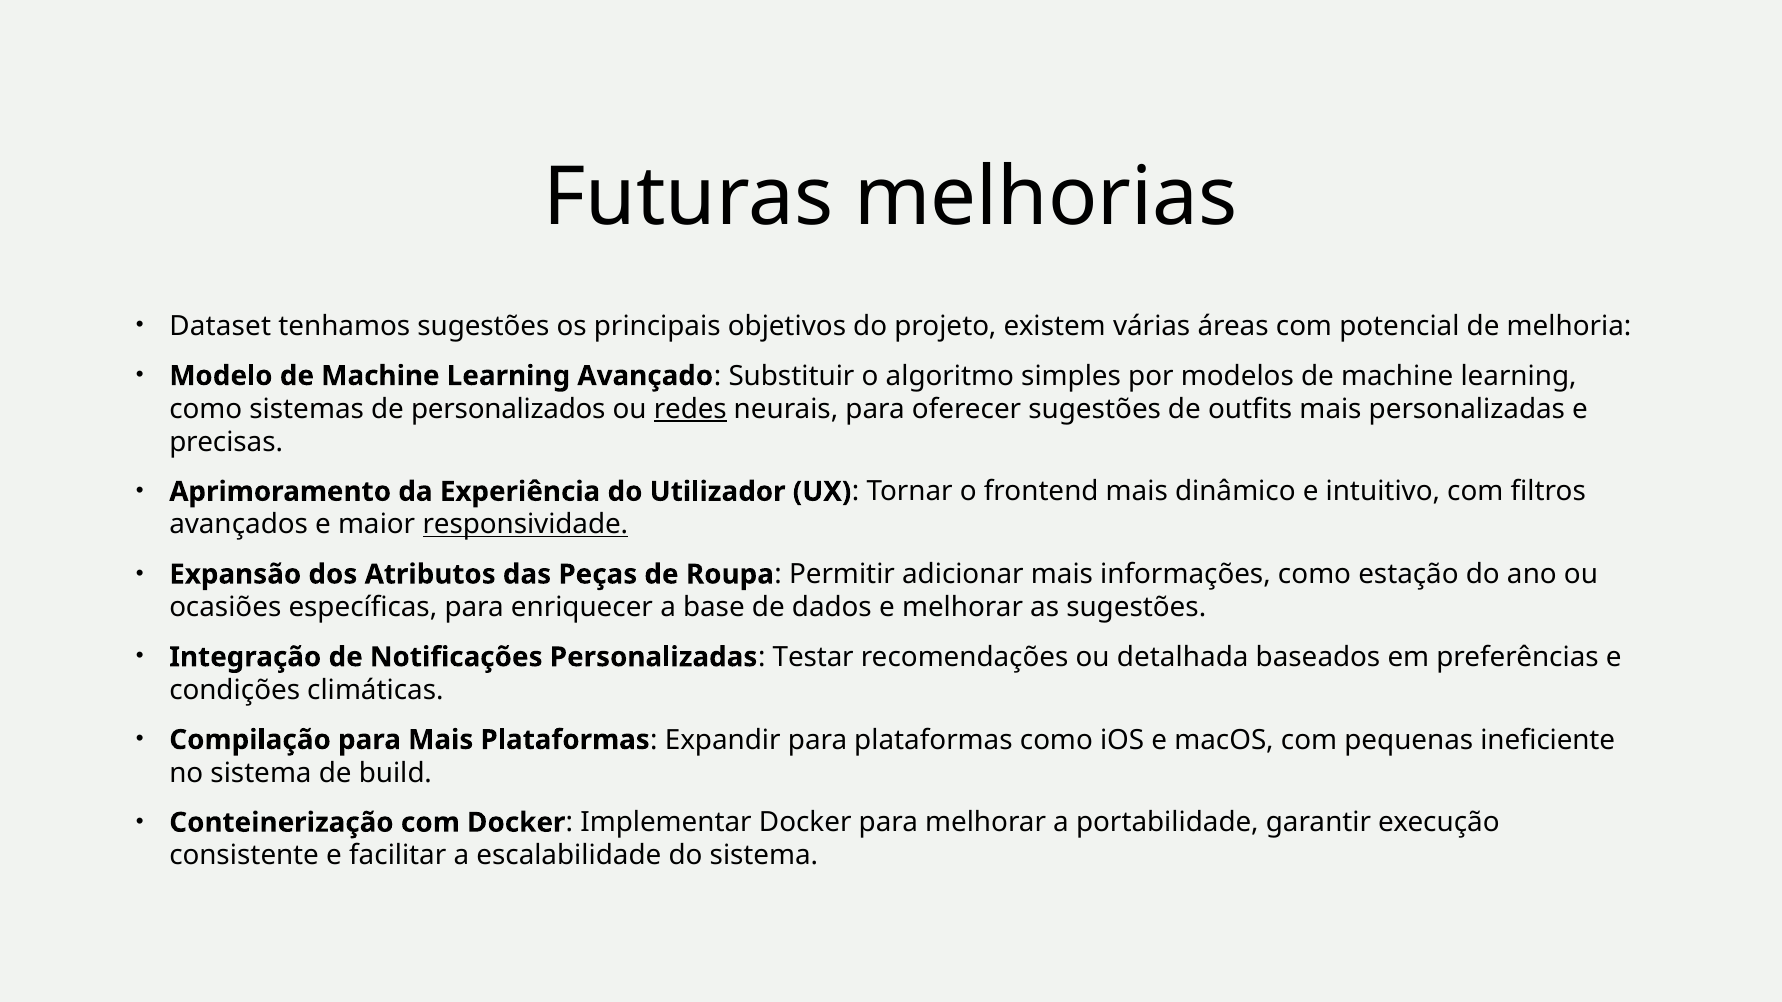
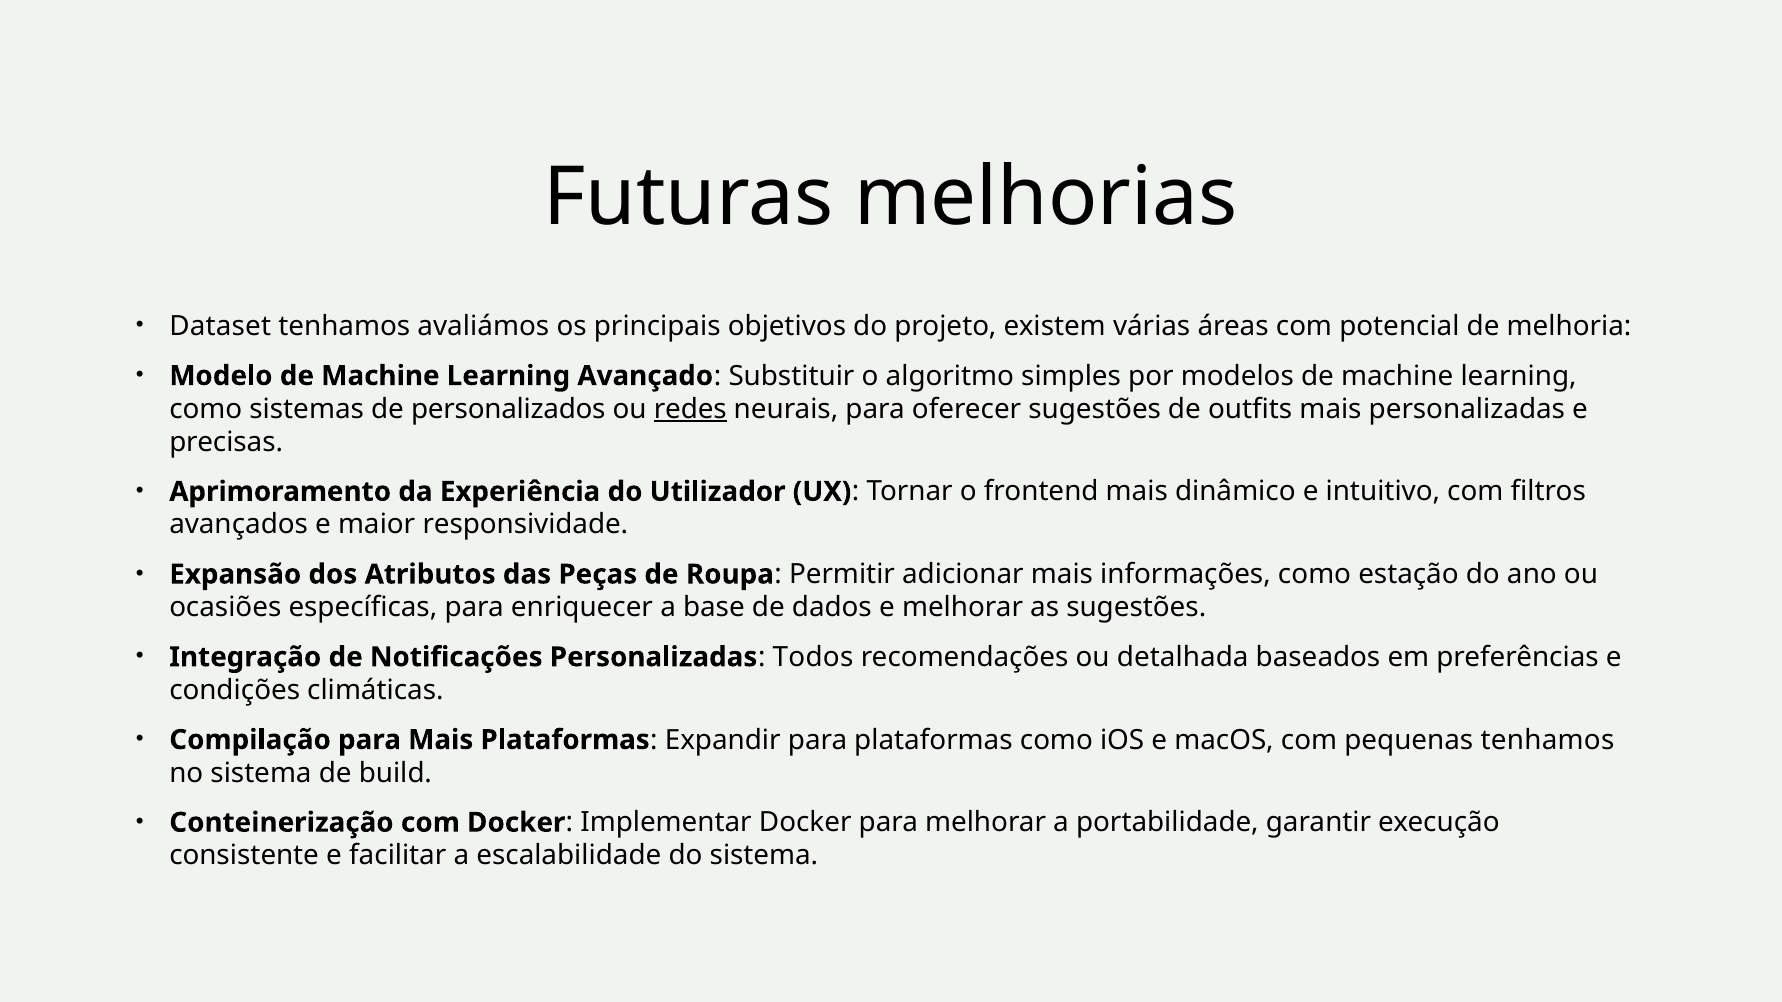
tenhamos sugestões: sugestões -> avaliámos (483, 326)
responsividade underline: present -> none (525, 525)
Testar: Testar -> Todos (813, 657)
pequenas ineficiente: ineficiente -> tenhamos (1547, 740)
